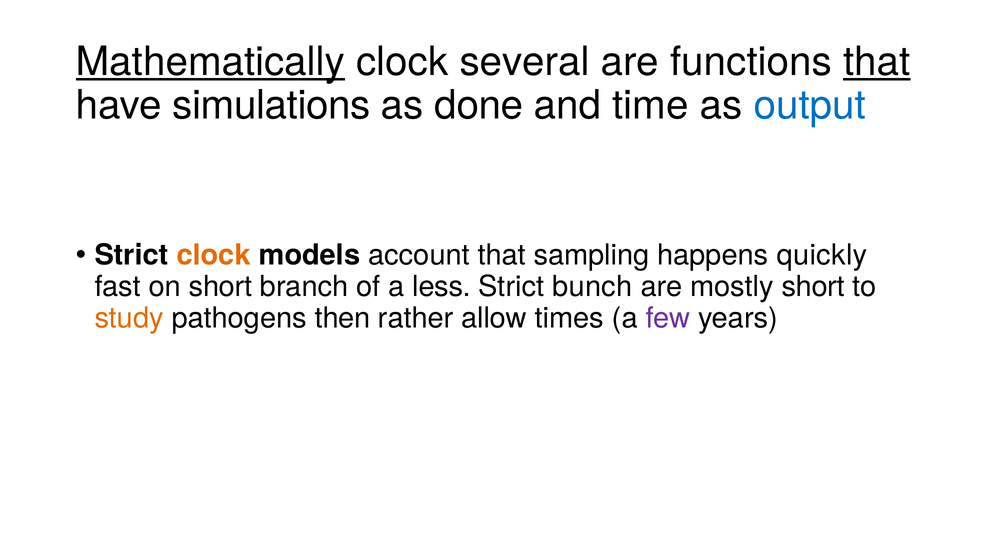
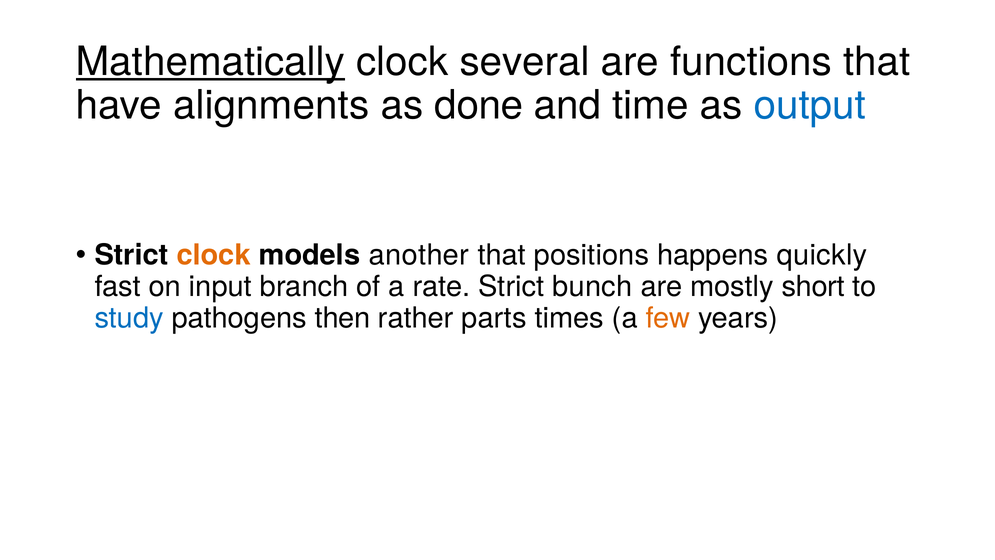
that underline: present -> none (877, 62)
simulations: simulations -> alignments (271, 105)
account: account -> another (419, 255)
sampling: sampling -> positions (592, 255)
on short: short -> input (220, 287)
less: less -> rate (442, 287)
study colour: orange -> blue (129, 318)
allow: allow -> parts (494, 318)
few colour: purple -> orange (668, 318)
